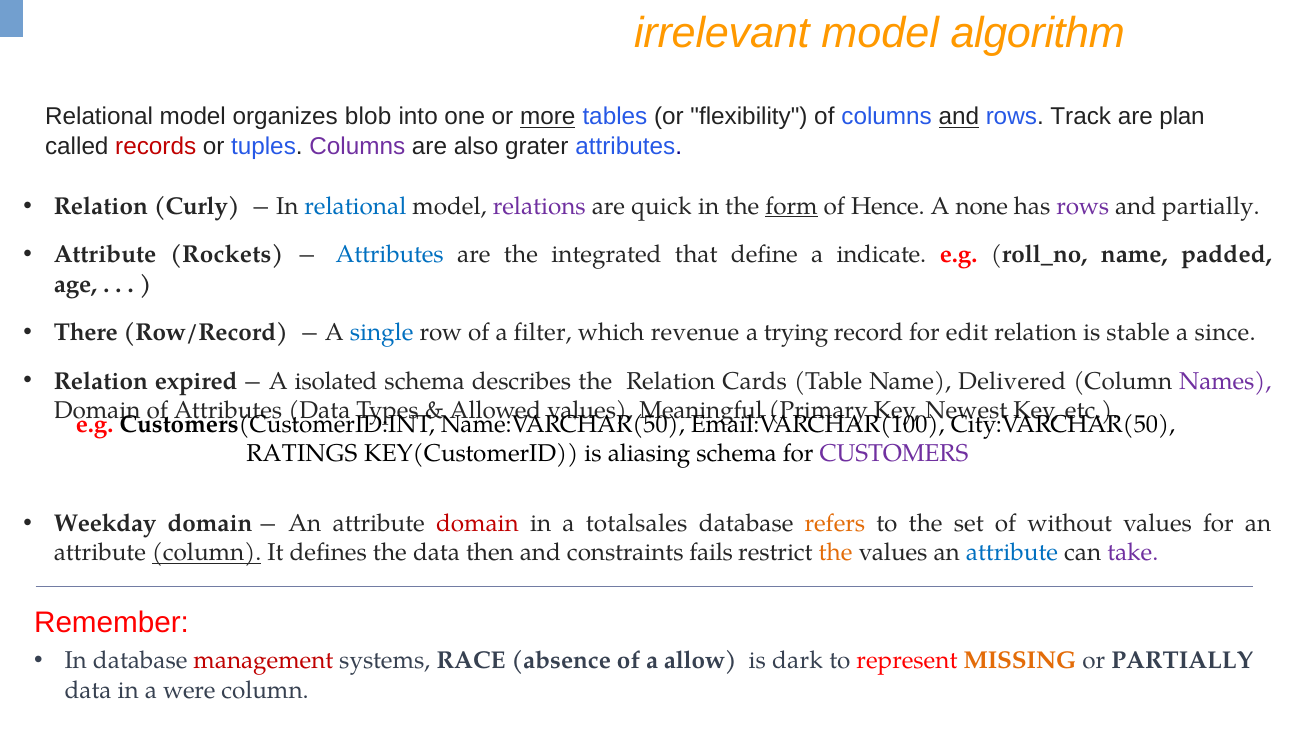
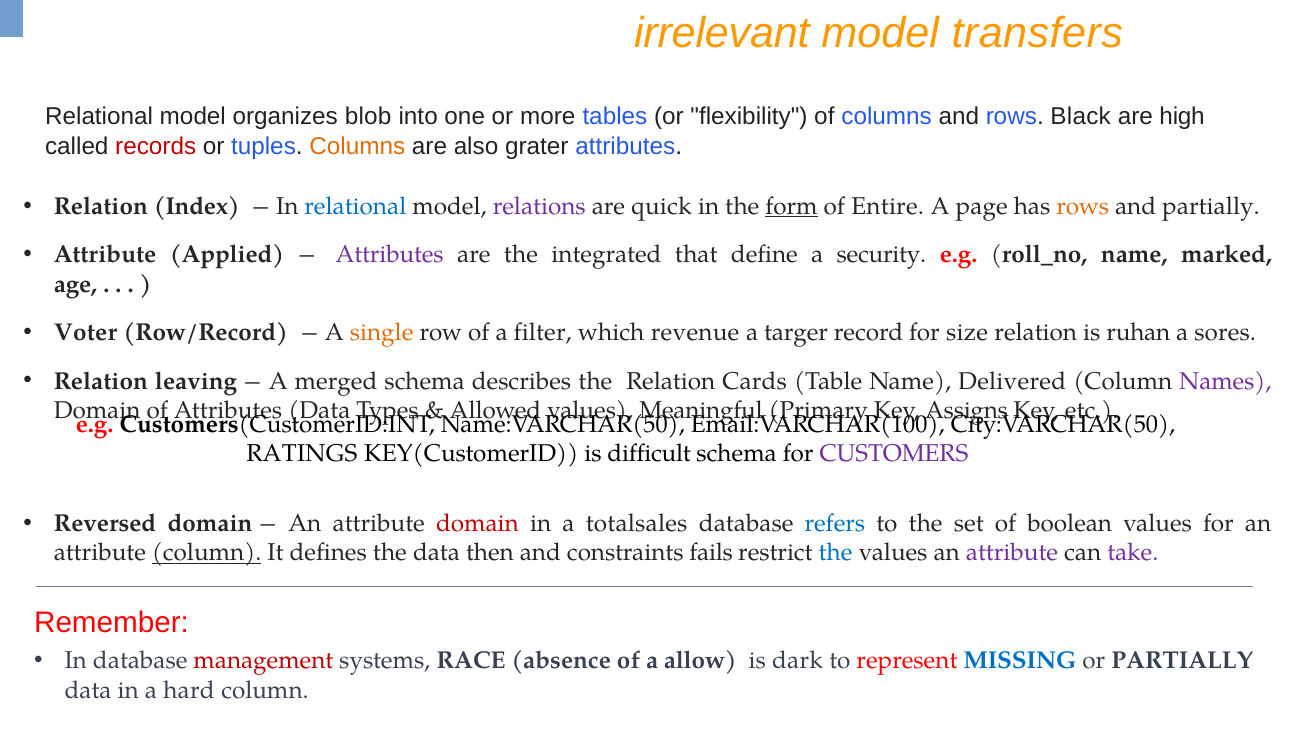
algorithm: algorithm -> transfers (1037, 34)
more underline: present -> none (548, 117)
and underline: present -> none (959, 117)
Track: Track -> Black (1081, 117)
plan: plan -> high (1182, 117)
Columns colour: purple -> orange (357, 146)
Curly: Curly -> Index (197, 206)
Hence: Hence -> Entire (888, 206)
none: none -> page (982, 206)
rows colour: purple -> orange (1083, 206)
Rockets: Rockets -> Applied (227, 255)
Attributes colour: blue -> purple (390, 255)
indicate: indicate -> security (881, 255)
padded: padded -> marked (1227, 255)
There: There -> Voter (85, 333)
single colour: blue -> orange (382, 333)
trying: trying -> targer (796, 333)
edit: edit -> size (967, 333)
stable: stable -> ruhan (1138, 333)
since: since -> sores (1225, 333)
expired: expired -> leaving (196, 381)
isolated: isolated -> merged (336, 381)
Newest: Newest -> Assigns (967, 410)
aliasing: aliasing -> difficult (649, 453)
Weekday: Weekday -> Reversed (105, 524)
refers colour: orange -> blue (835, 524)
without: without -> boolean (1070, 524)
the colour: orange -> blue (836, 553)
attribute colour: blue -> purple (1012, 553)
MISSING colour: orange -> blue (1020, 661)
were: were -> hard (189, 690)
